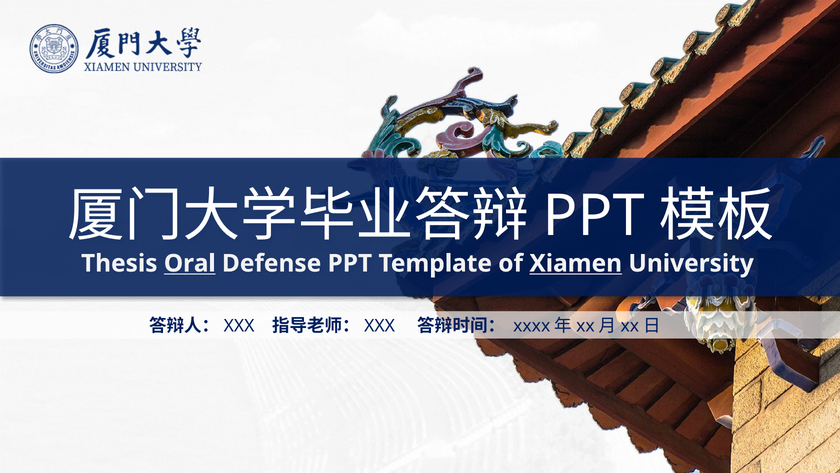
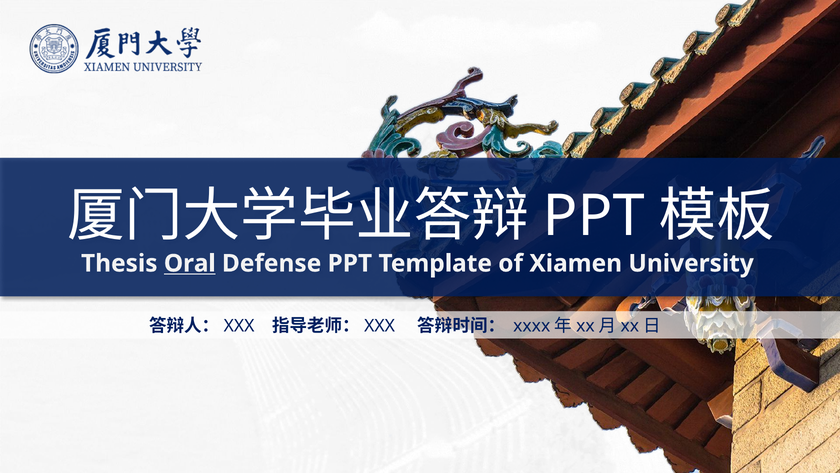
Xiamen underline: present -> none (576, 263)
